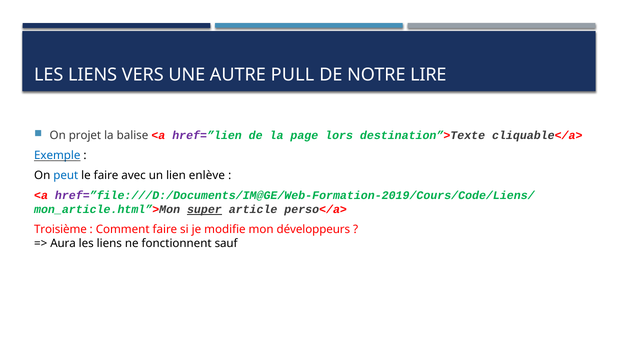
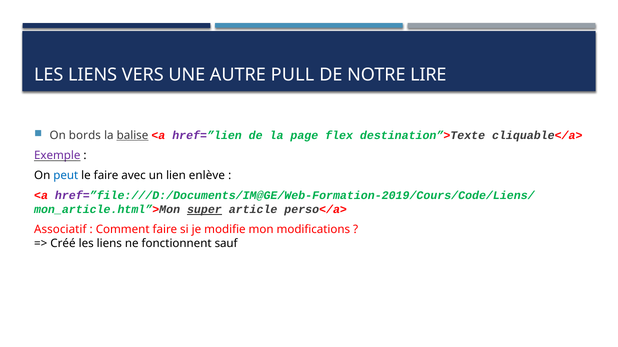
projet: projet -> bords (85, 136)
balise underline: none -> present (132, 136)
lors: lors -> flex (339, 136)
Exemple colour: blue -> purple (57, 156)
Troisième: Troisième -> Associatif (60, 230)
développeurs: développeurs -> modifications (313, 230)
Aura: Aura -> Créé (63, 244)
